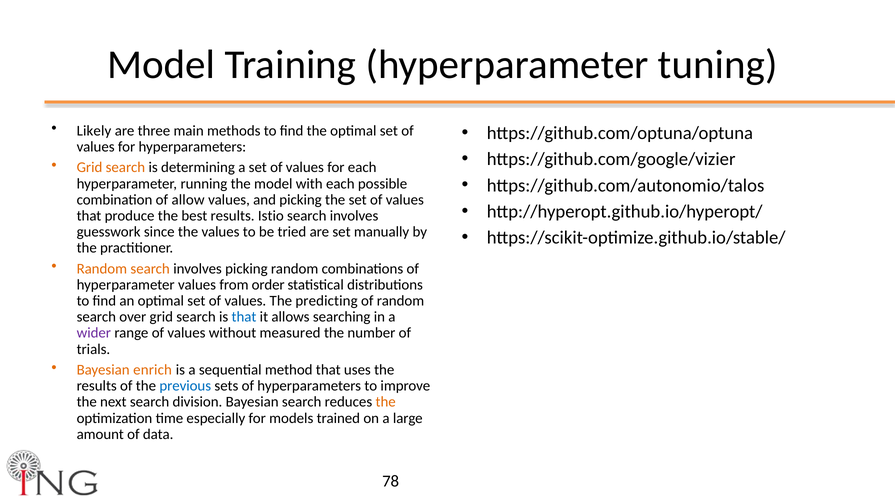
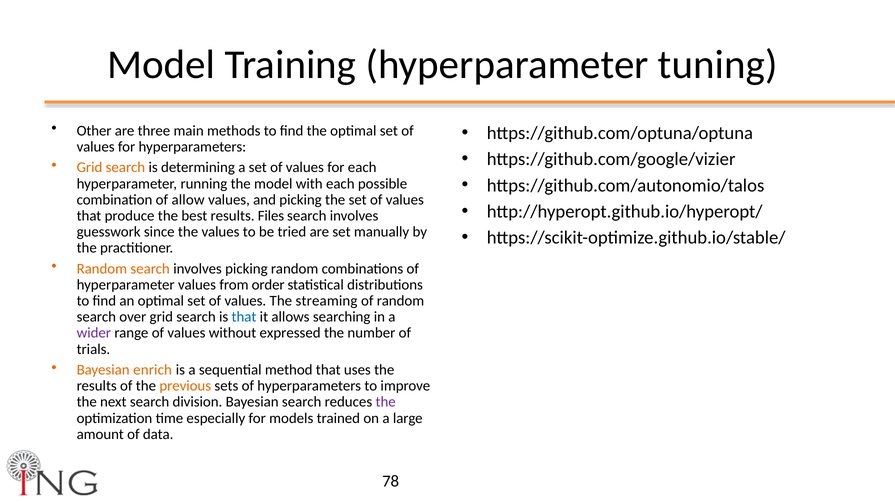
Likely: Likely -> Other (94, 131)
Istio: Istio -> Files (271, 216)
predicting: predicting -> streaming (327, 301)
measured: measured -> expressed (290, 333)
previous colour: blue -> orange (185, 386)
the colour: orange -> purple (386, 402)
